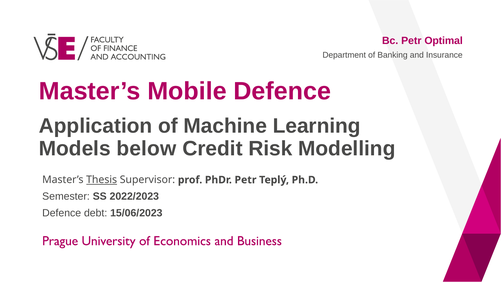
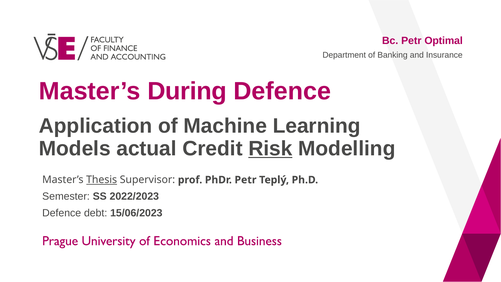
Mobile: Mobile -> During (187, 91)
below: below -> actual (147, 148)
Risk underline: none -> present (270, 148)
